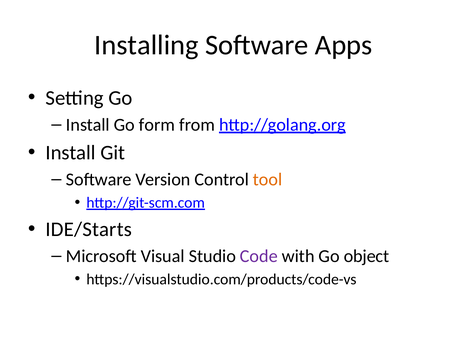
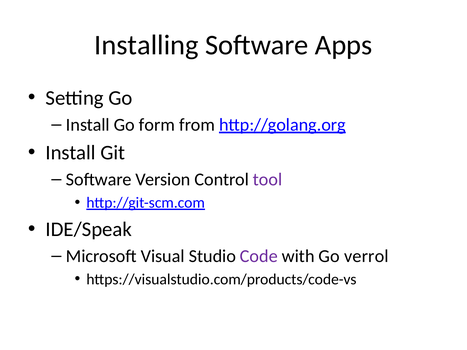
tool colour: orange -> purple (268, 180)
IDE/Starts: IDE/Starts -> IDE/Speak (89, 229)
object: object -> verrol (366, 256)
